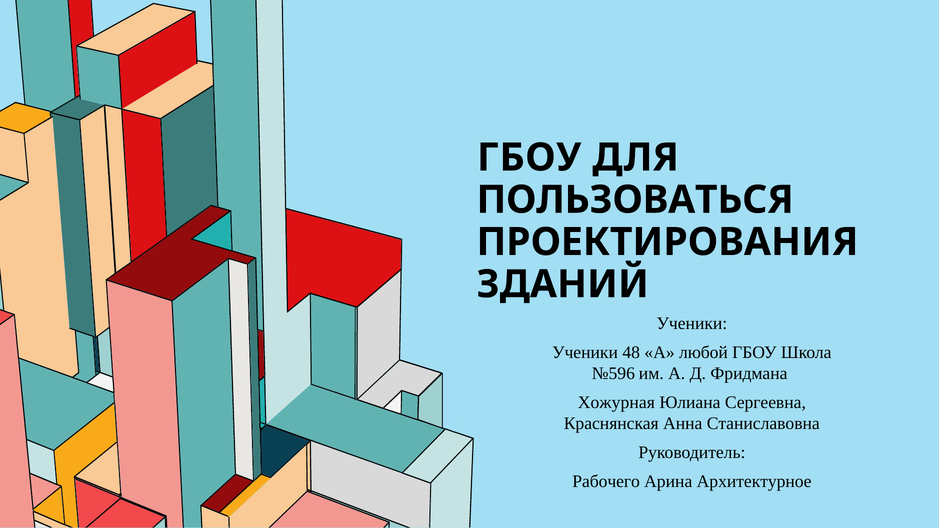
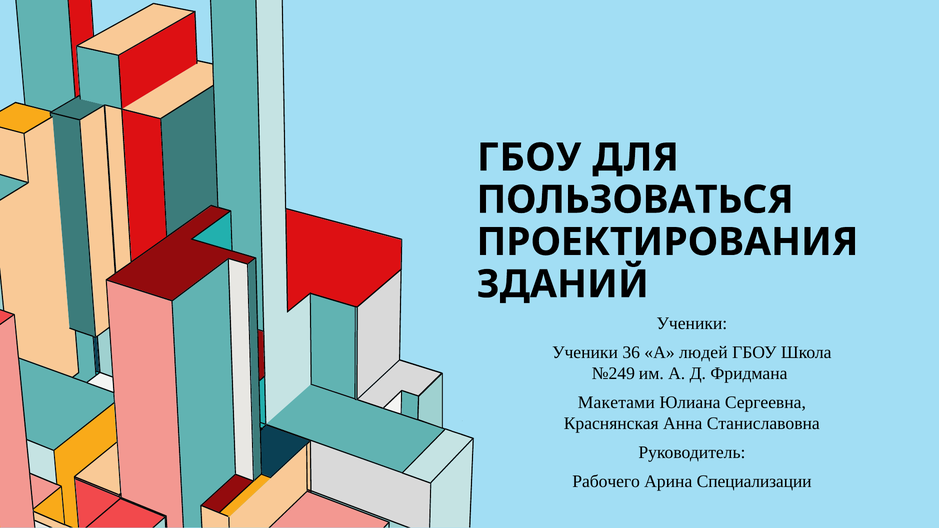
48: 48 -> 36 (631, 352)
любой: любой -> людей (703, 352)
№596: №596 -> №249 (613, 374)
Хожурная: Хожурная -> Макетами (616, 403)
Архитектурное: Архитектурное -> Специализации (754, 482)
